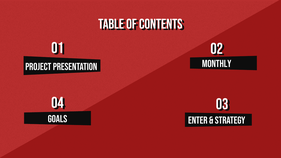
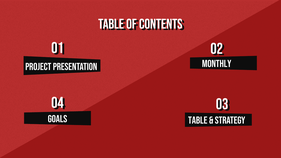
ENTER: ENTER -> TABLE (198, 120)
